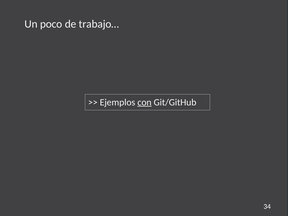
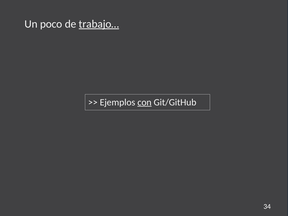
trabajo… underline: none -> present (99, 24)
